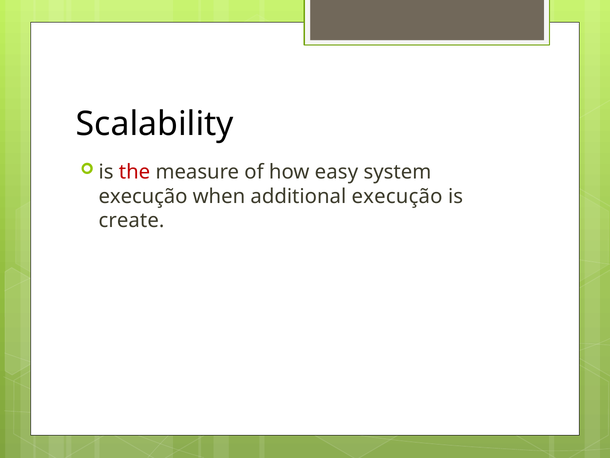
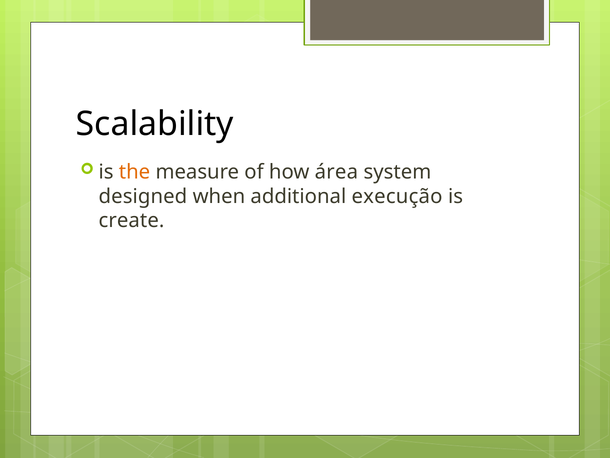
the colour: red -> orange (135, 172)
easy: easy -> área (336, 172)
execução: execução -> designed (143, 196)
